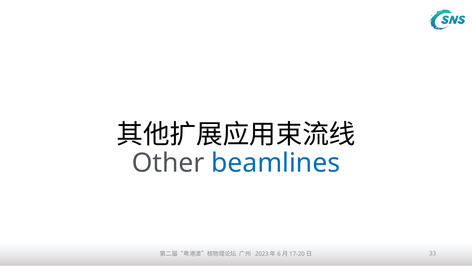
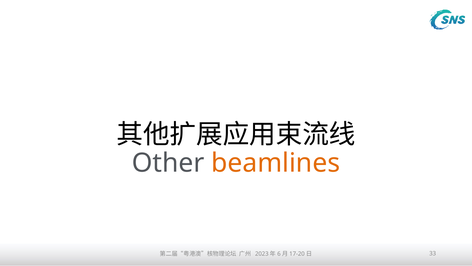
beamlines colour: blue -> orange (276, 163)
